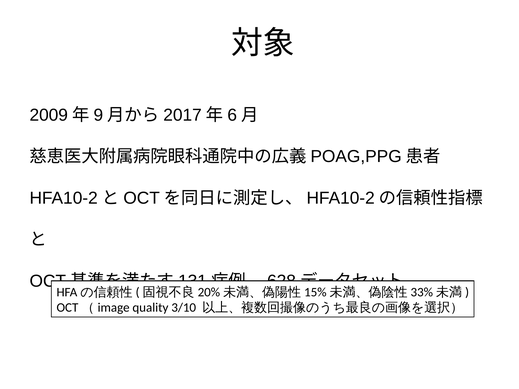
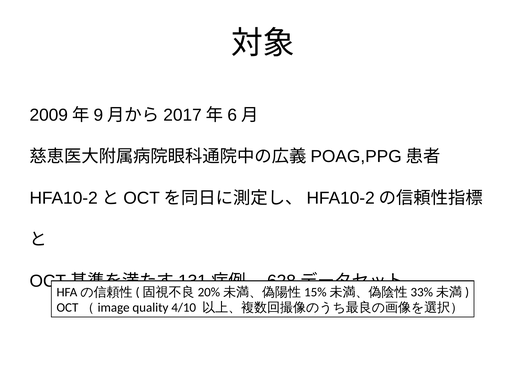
3/10: 3/10 -> 4/10 (184, 308)
